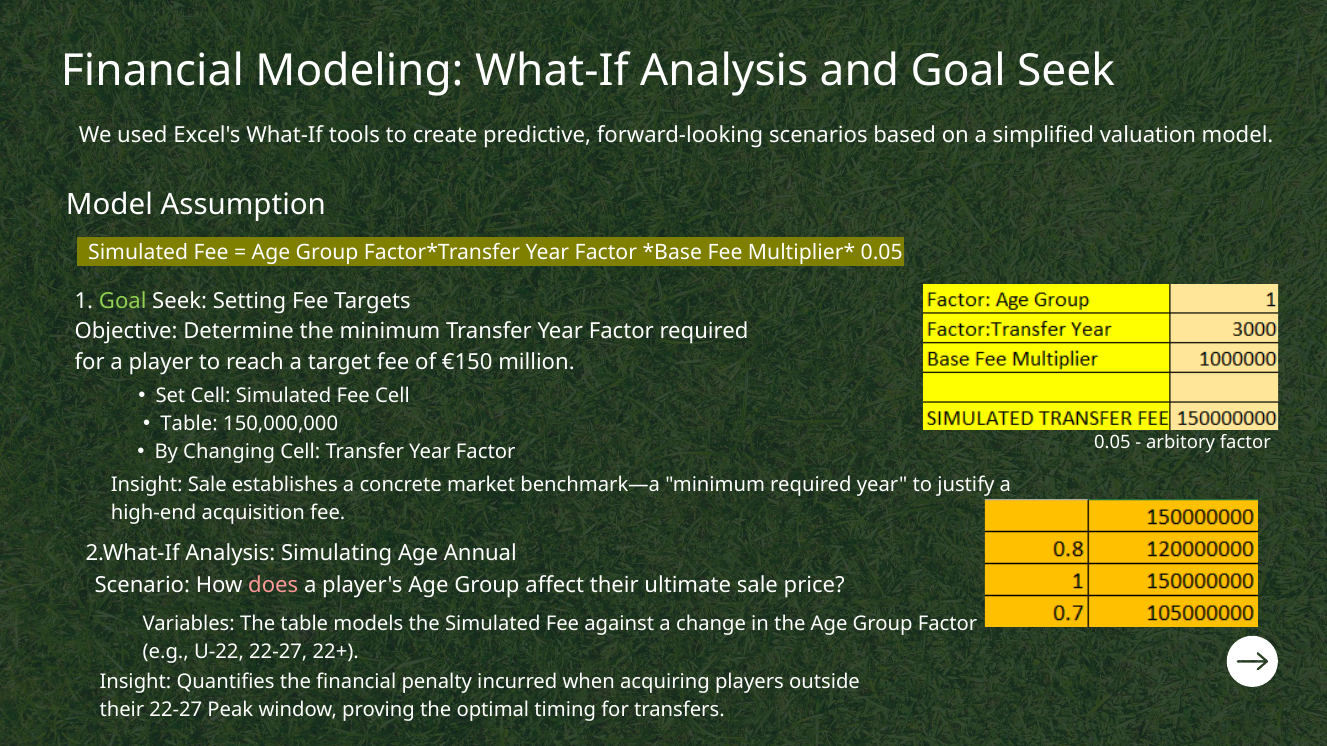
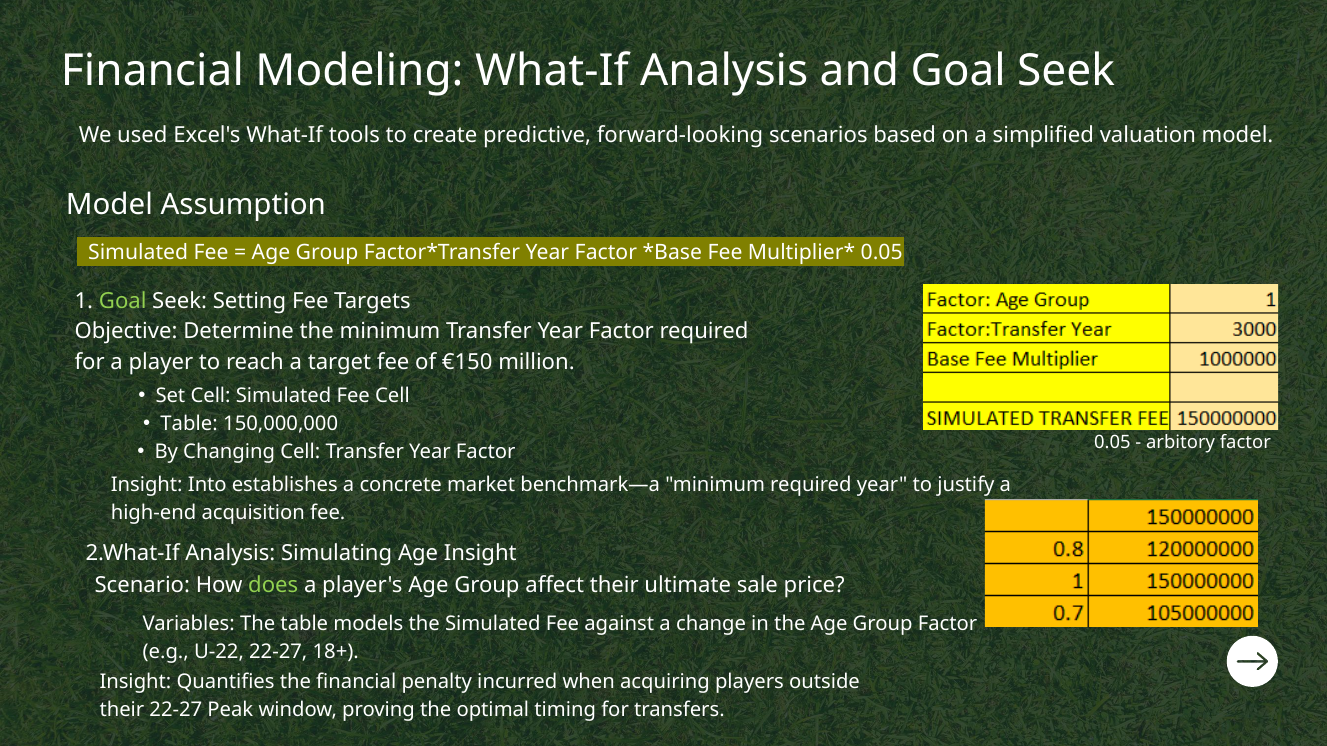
Insight Sale: Sale -> Into (207, 485)
Age Annual: Annual -> Insight (480, 554)
does colour: pink -> light green (273, 586)
22+: 22+ -> 18+ (336, 652)
